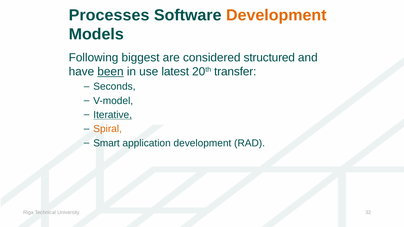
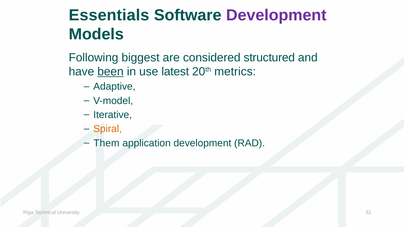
Processes: Processes -> Essentials (109, 15)
Development colour: orange -> purple (276, 15)
transfer: transfer -> metrics (235, 72)
Seconds: Seconds -> Adaptive (114, 87)
Iterative underline: present -> none (113, 115)
Smart: Smart -> Them (106, 143)
